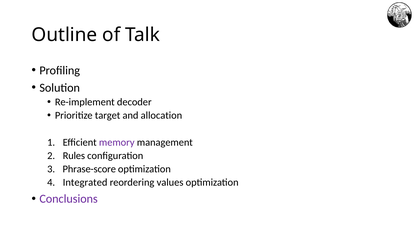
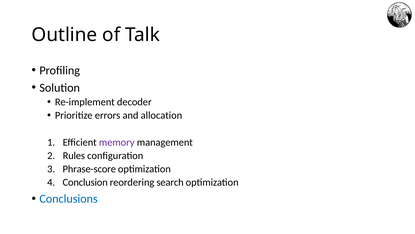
target: target -> errors (108, 115)
Integrated: Integrated -> Conclusion (85, 182)
values: values -> search (170, 182)
Conclusions colour: purple -> blue (69, 198)
